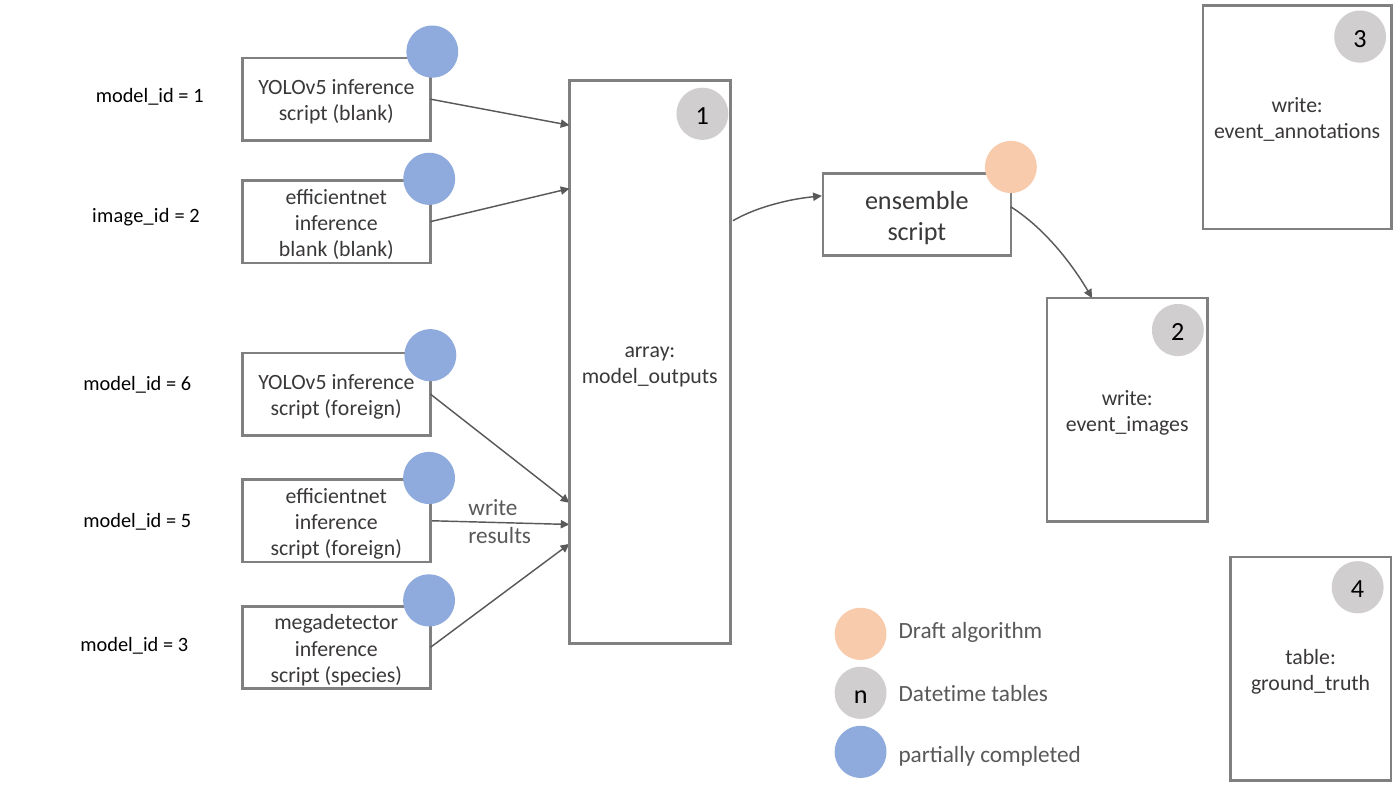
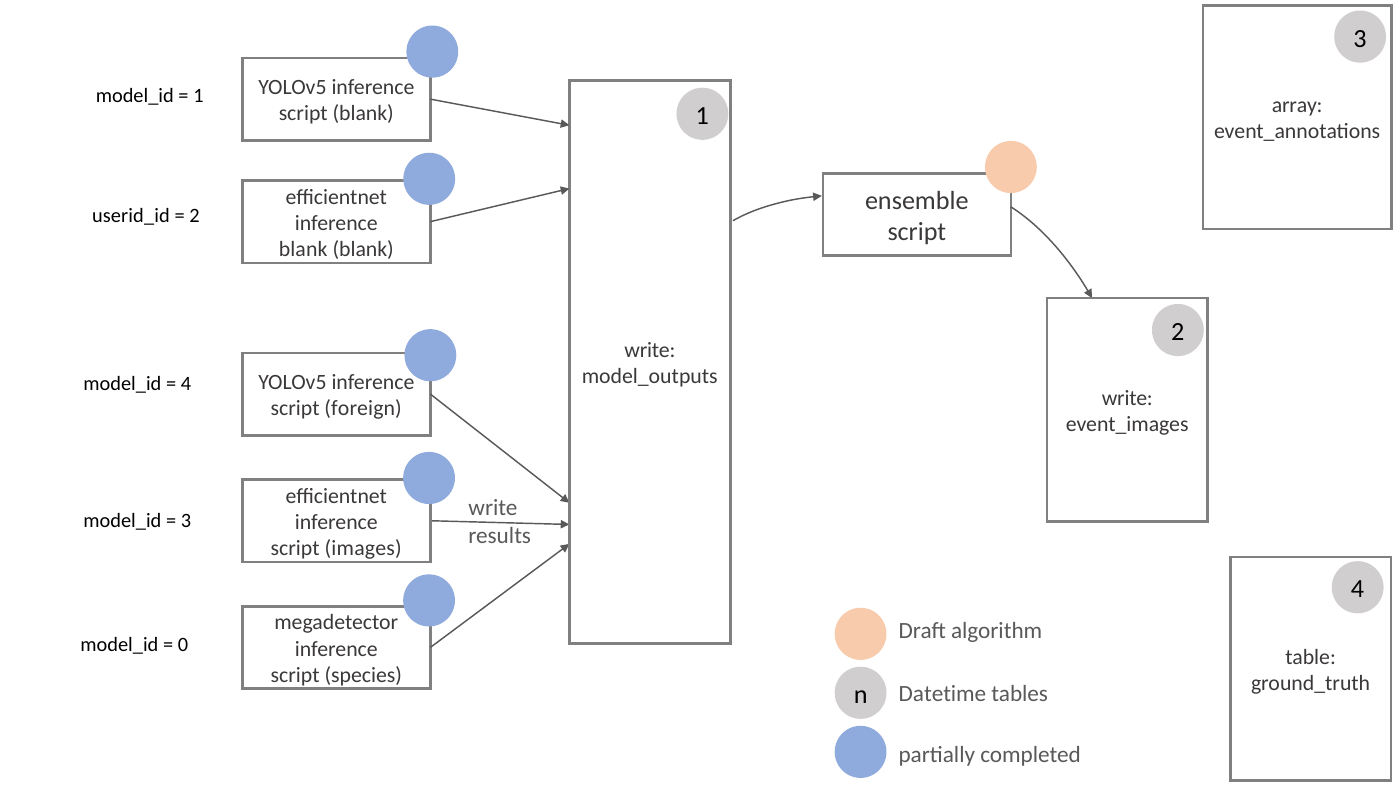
write: write -> array (1297, 106)
image_id: image_id -> userid_id (131, 216)
array: array -> write (650, 351)
6: 6 -> 4 (186, 384)
5: 5 -> 3 (186, 521)
foreign: foreign -> images (363, 549)
3: 3 -> 0 (183, 645)
